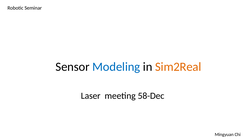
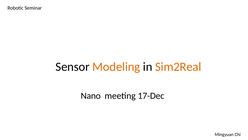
Modeling colour: blue -> orange (116, 67)
Laser: Laser -> Nano (91, 96)
58-Dec: 58-Dec -> 17-Dec (151, 96)
